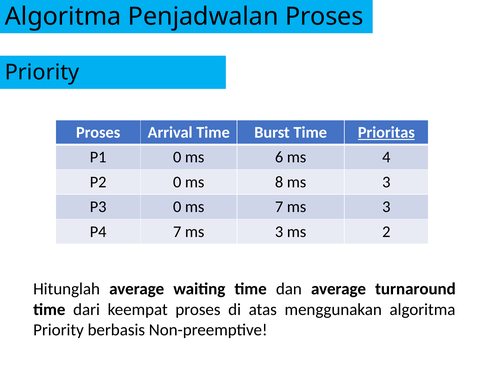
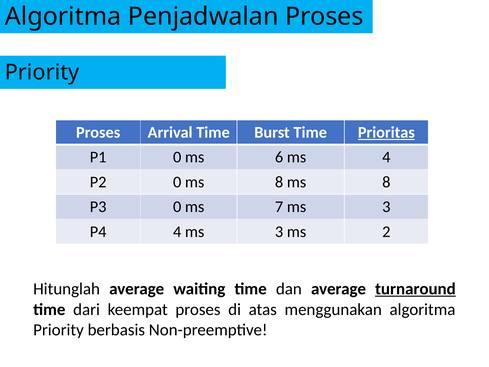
8 ms 3: 3 -> 8 (386, 182)
P4 7: 7 -> 4 (177, 232)
turnaround underline: none -> present (415, 289)
